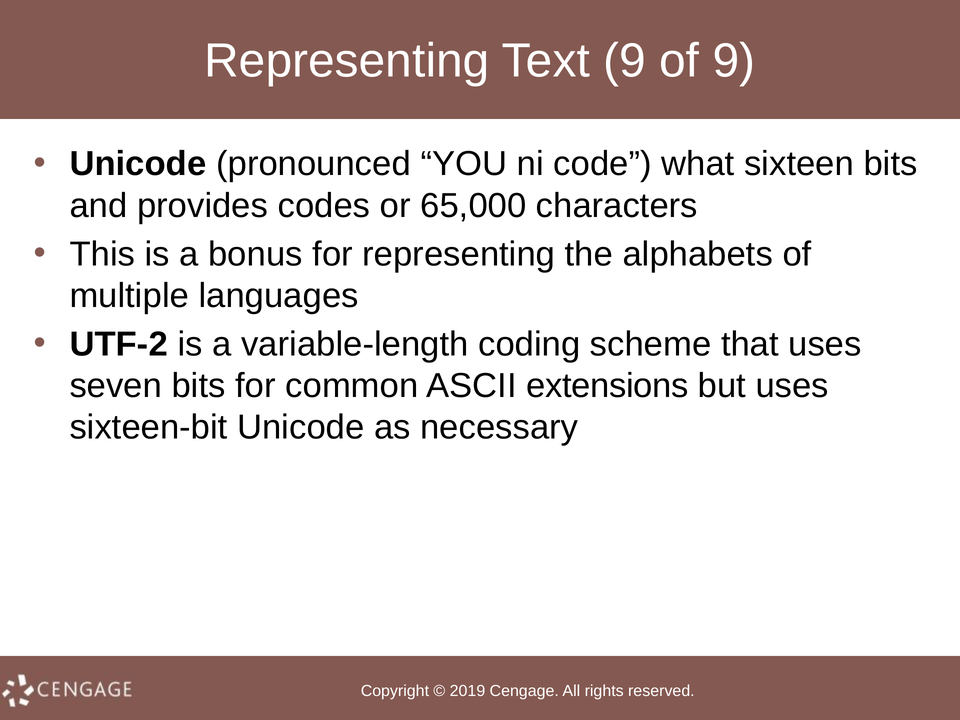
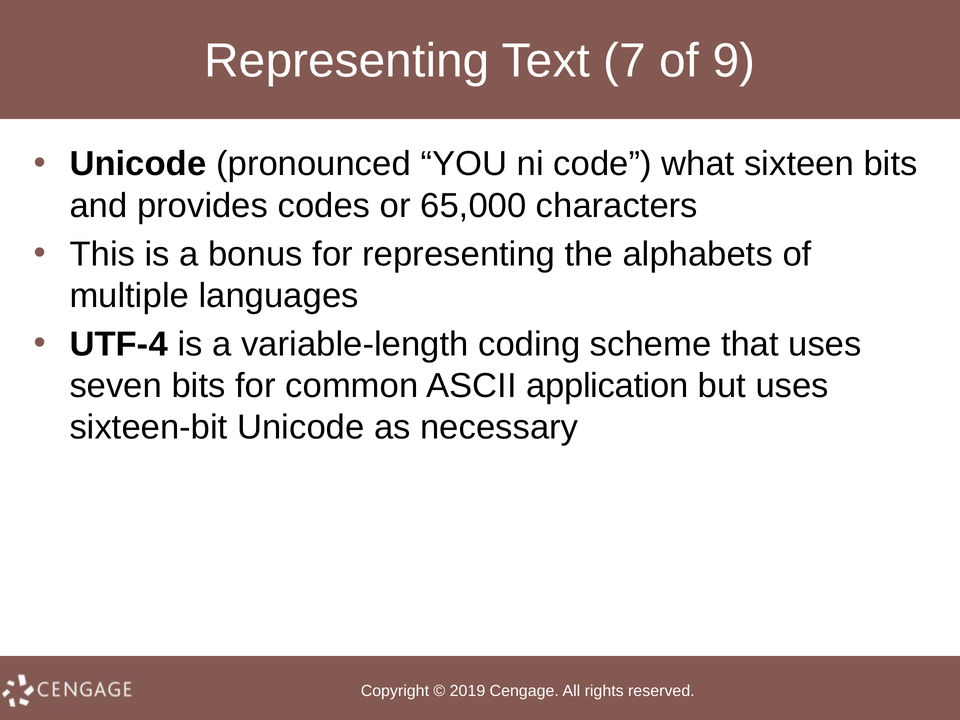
Text 9: 9 -> 7 (625, 61)
UTF-2: UTF-2 -> UTF-4 (119, 344)
extensions: extensions -> application (607, 386)
